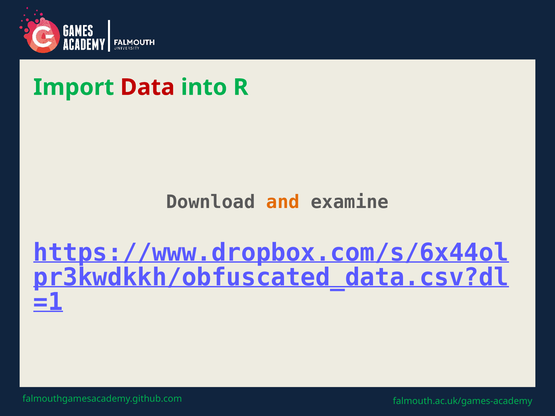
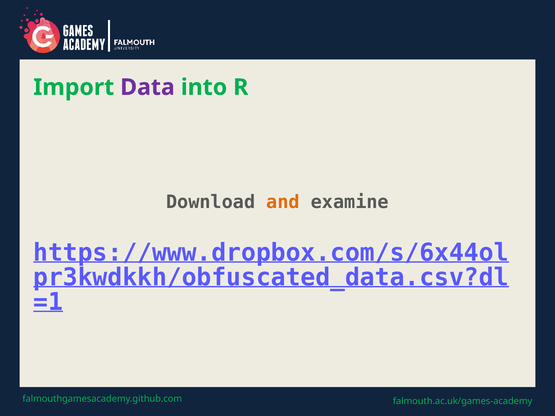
Data colour: red -> purple (147, 87)
